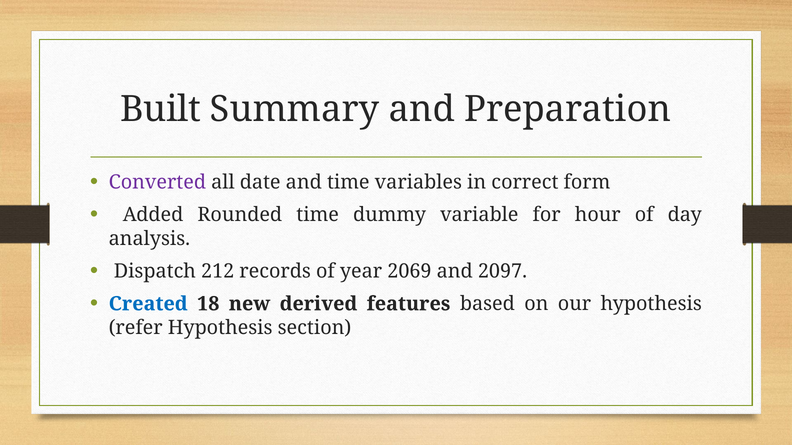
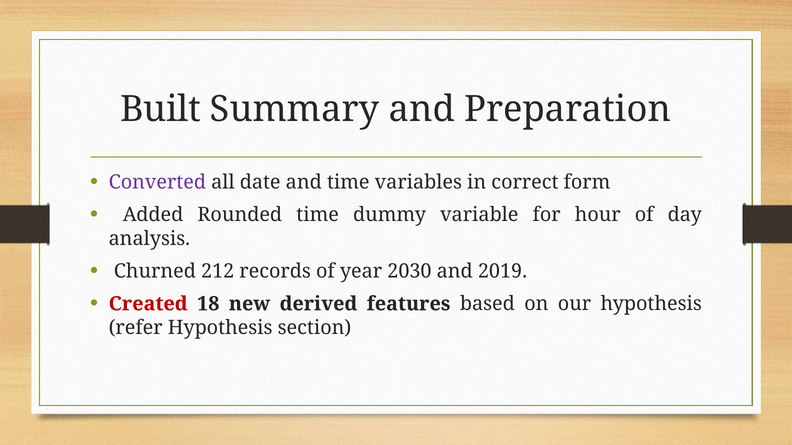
Dispatch: Dispatch -> Churned (155, 271)
2069: 2069 -> 2030 (409, 271)
2097: 2097 -> 2019 (502, 271)
Created colour: blue -> red (148, 304)
